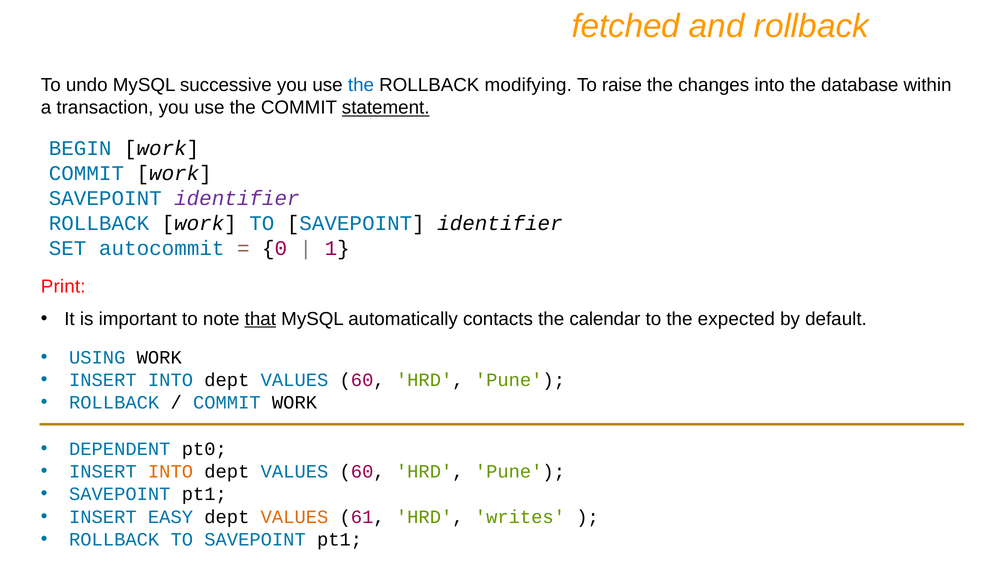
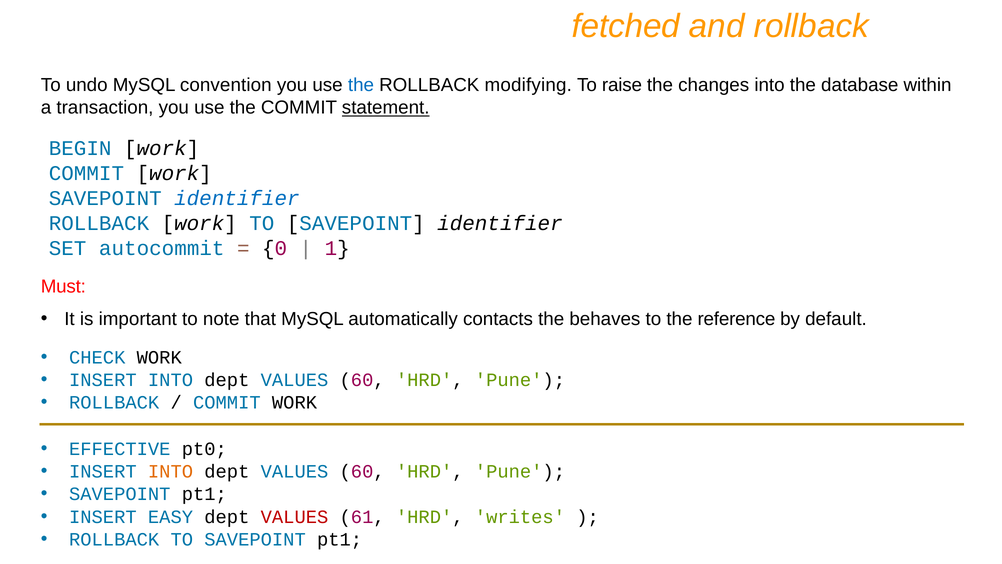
successive: successive -> convention (226, 85)
identifier colour: purple -> blue (237, 198)
Print: Print -> Must (63, 286)
that underline: present -> none (260, 319)
calendar: calendar -> behaves (605, 319)
expected: expected -> reference (736, 319)
USING: USING -> CHECK (97, 357)
DEPENDENT: DEPENDENT -> EFFECTIVE (120, 449)
VALUES colour: orange -> red (295, 517)
